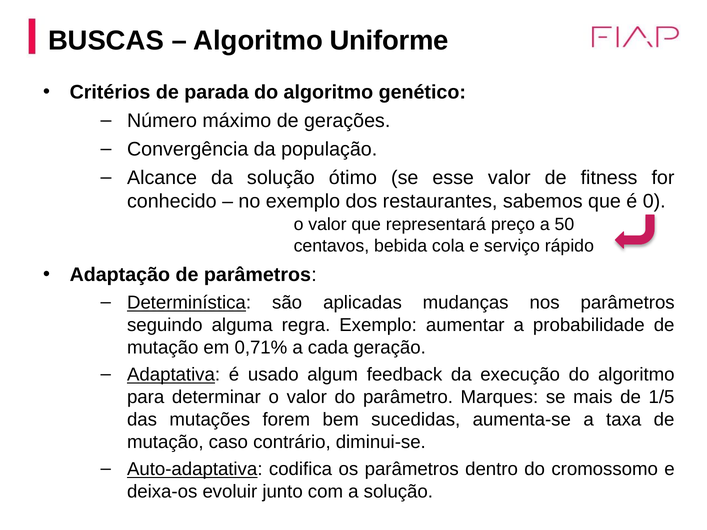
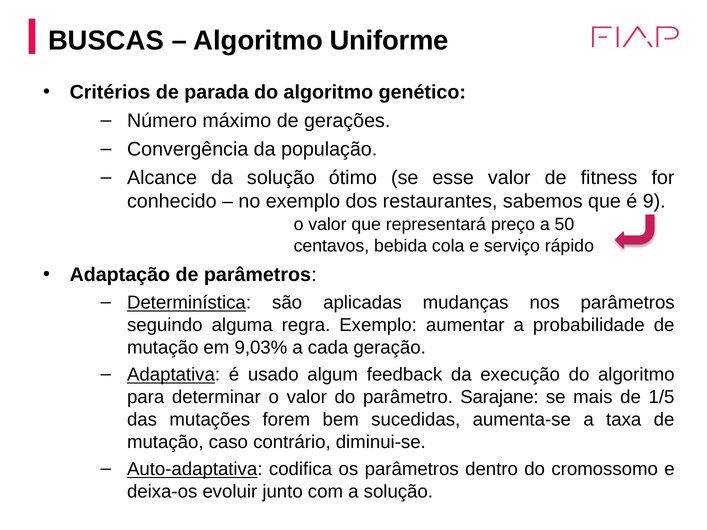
0: 0 -> 9 (654, 201)
0,71%: 0,71% -> 9,03% (261, 348)
Marques: Marques -> Sarajane (499, 397)
